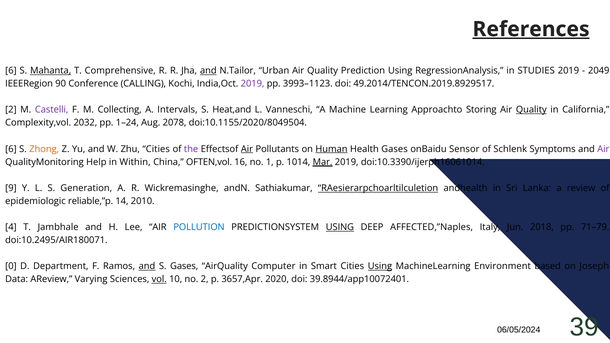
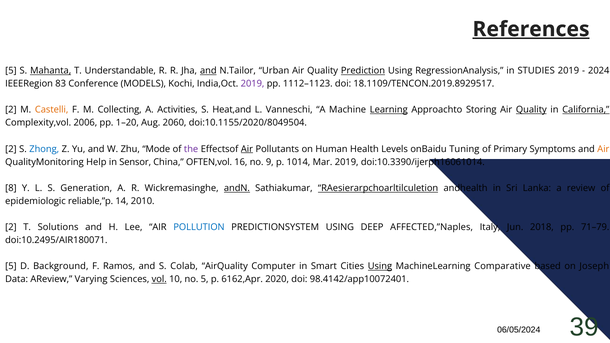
6: 6 -> 5 (11, 71)
Comprehensive: Comprehensive -> Understandable (120, 71)
Prediction underline: none -> present (363, 71)
2049: 2049 -> 2024 (599, 71)
90: 90 -> 83 (61, 84)
CALLING: CALLING -> MODELS (143, 84)
3993–1123: 3993–1123 -> 1112–1123 (308, 84)
49.2014/TENCON.2019.8929517: 49.2014/TENCON.2019.8929517 -> 18.1109/TENCON.2019.8929517 (424, 84)
Castelli colour: purple -> orange (52, 110)
Intervals: Intervals -> Activities (177, 110)
Learning underline: none -> present (389, 110)
California underline: none -> present (586, 110)
2032: 2032 -> 2006 (85, 123)
1–24: 1–24 -> 1–20 (127, 123)
2078: 2078 -> 2060 (175, 123)
6: 6 -> 2 (11, 149)
Zhong colour: orange -> blue (44, 149)
Zhu Cities: Cities -> Mode (156, 149)
Human underline: present -> none (332, 149)
Health Gases: Gases -> Levels (395, 149)
Sensor: Sensor -> Tuning (464, 149)
Schlenk: Schlenk -> Primary (510, 149)
Air colour: purple -> orange (603, 149)
Within: Within -> Sensor (135, 162)
1: 1 -> 9 (270, 162)
Mar underline: present -> none (323, 162)
9: 9 -> 8 (11, 188)
andN underline: none -> present (237, 188)
4: 4 -> 2 (11, 227)
Jambhale: Jambhale -> Solutions (58, 227)
USING underline: present -> none (340, 227)
0: 0 -> 5 (11, 266)
Department: Department -> Background (61, 266)
and underline: present -> none (147, 266)
S Gases: Gases -> Colab (184, 266)
Environment: Environment -> Comparative (503, 266)
no 2: 2 -> 5 (205, 279)
3657,Apr: 3657,Apr -> 6162,Apr (242, 279)
39.8944/app10072401: 39.8944/app10072401 -> 98.4142/app10072401 (359, 279)
